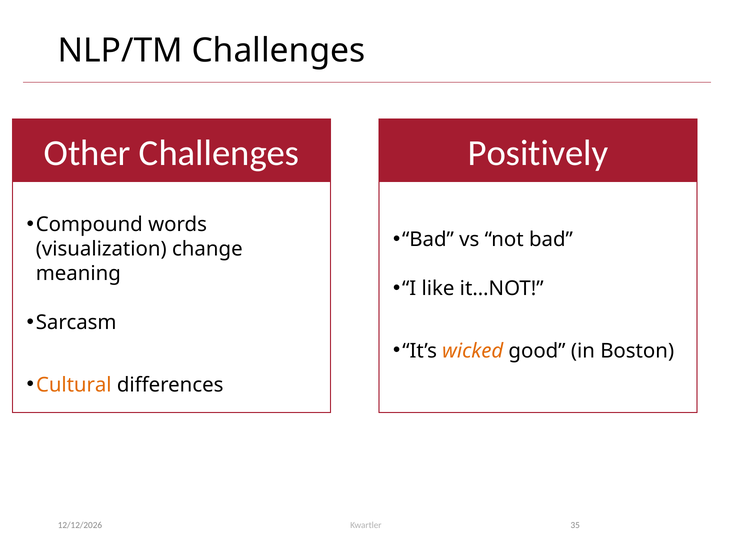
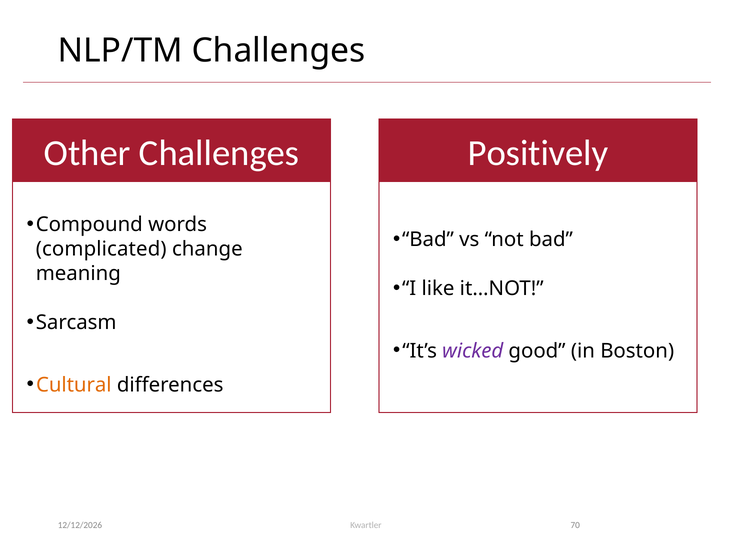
visualization: visualization -> complicated (101, 249)
wicked colour: orange -> purple (473, 351)
35: 35 -> 70 (575, 525)
